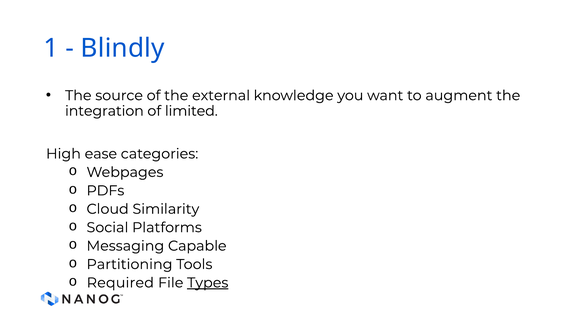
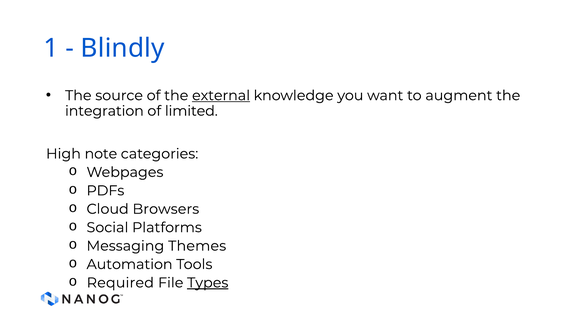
external underline: none -> present (221, 95)
ease: ease -> note (101, 154)
Similarity: Similarity -> Browsers (166, 209)
Capable: Capable -> Themes (197, 246)
Partitioning: Partitioning -> Automation (130, 264)
